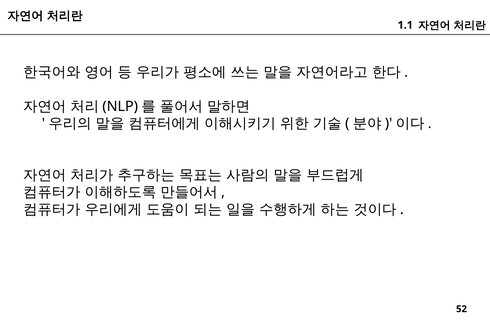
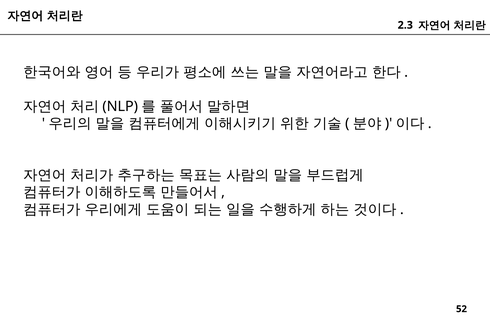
1.1: 1.1 -> 2.3 (405, 25)
